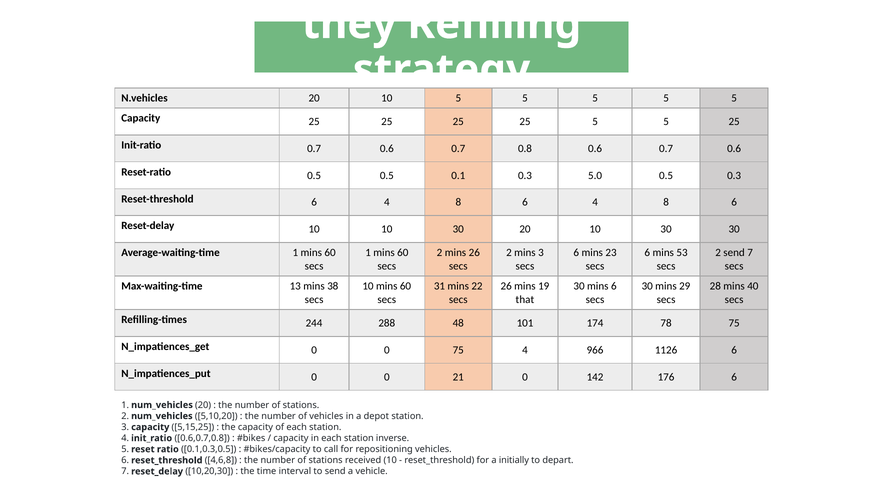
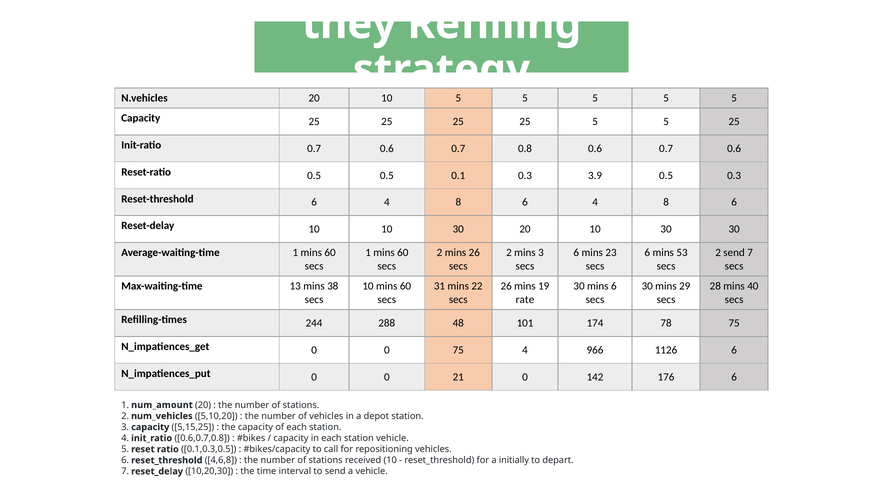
5.0: 5.0 -> 3.9 (595, 175)
that: that -> rate (525, 299)
1 num_vehicles: num_vehicles -> num_amount (162, 405)
station inverse: inverse -> vehicle (392, 438)
